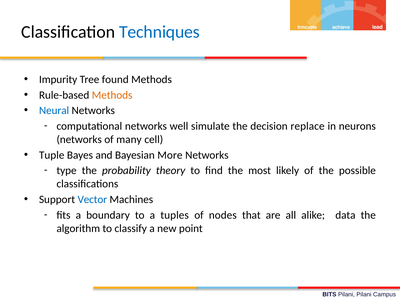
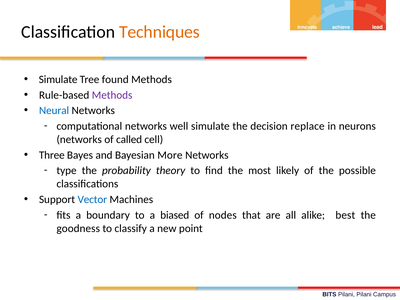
Techniques colour: blue -> orange (160, 32)
Impurity: Impurity -> Simulate (58, 79)
Methods colour: orange -> purple (112, 95)
many: many -> called (129, 139)
Tuple: Tuple -> Three (52, 155)
tuples: tuples -> biased (175, 215)
data: data -> best (345, 215)
algorithm: algorithm -> goodness (78, 228)
